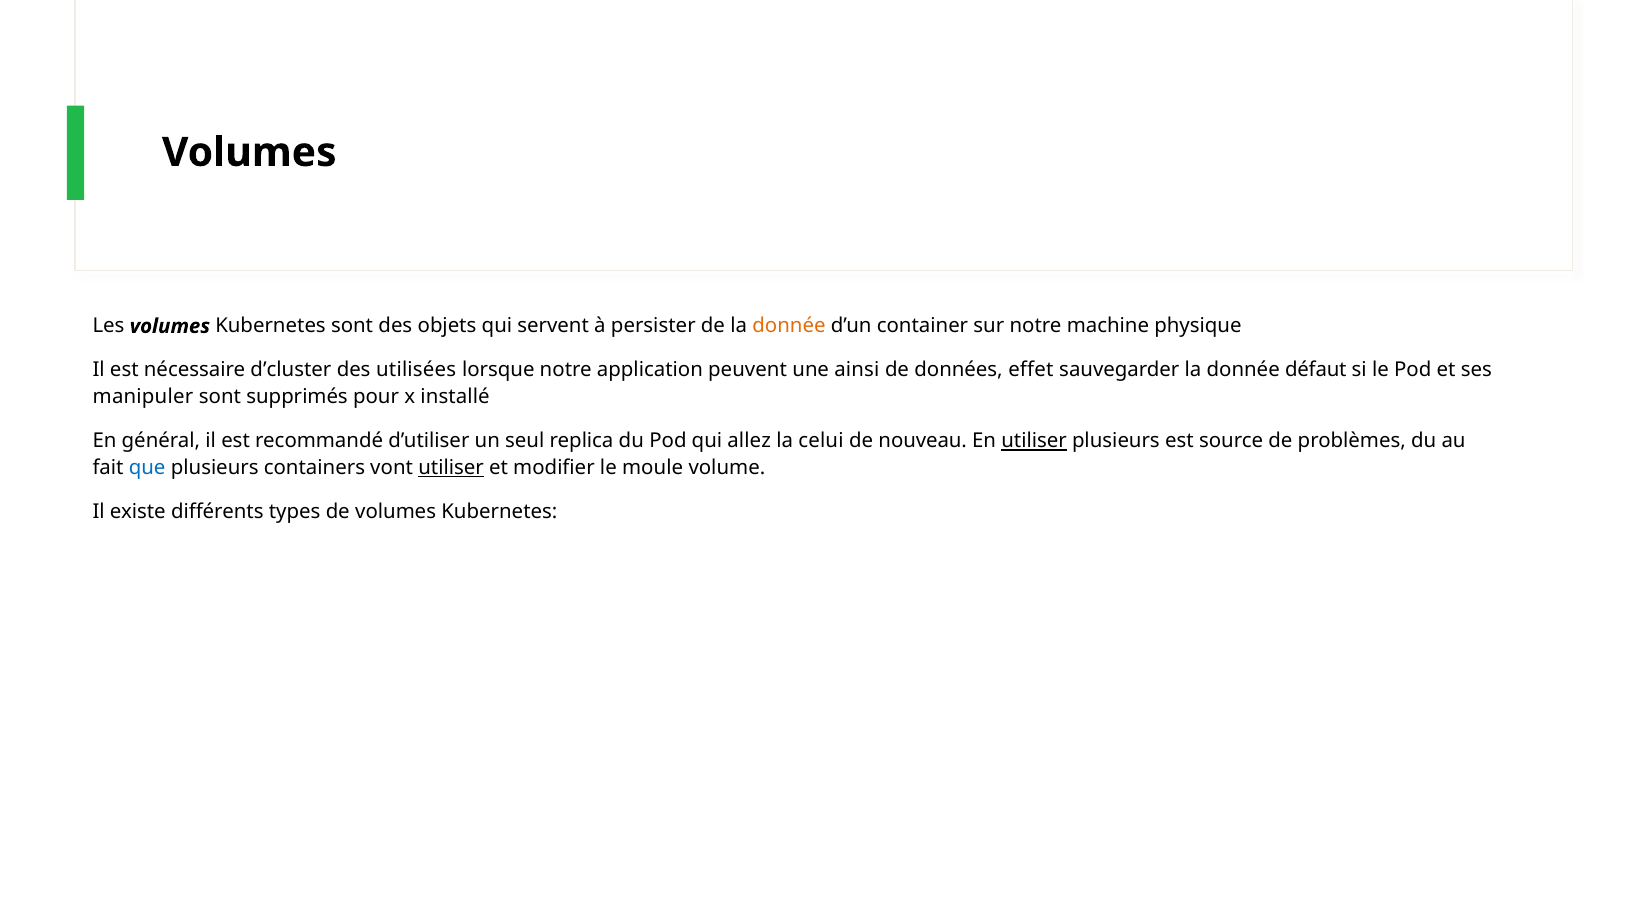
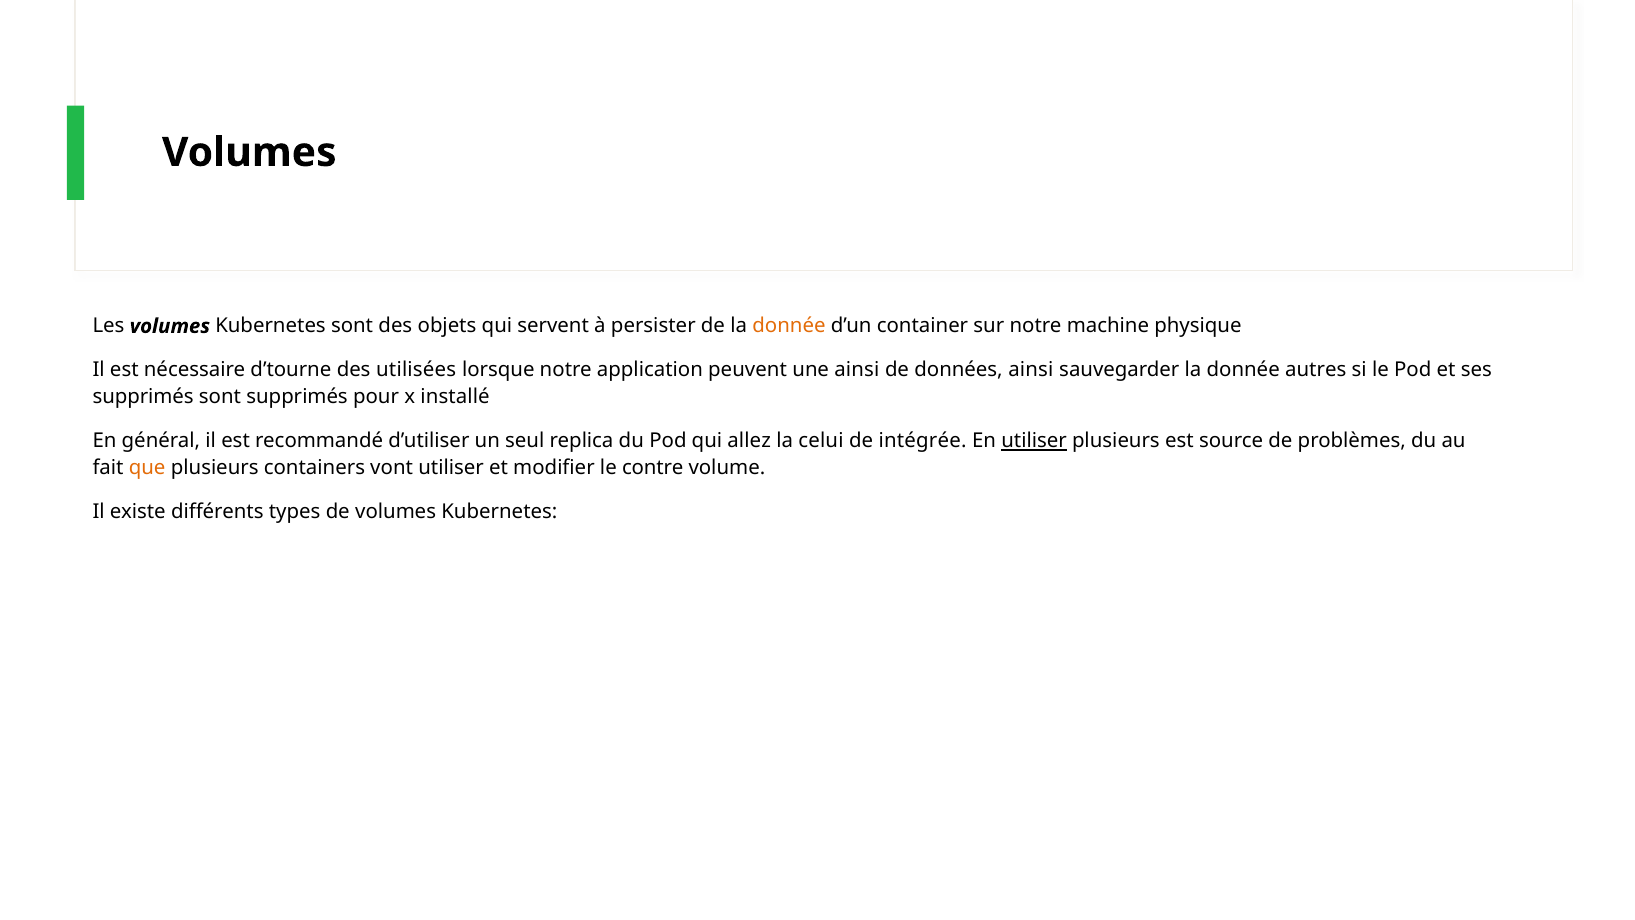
d’cluster: d’cluster -> d’tourne (291, 370)
données effet: effet -> ainsi (1031, 370)
défaut: défaut -> autres (1316, 370)
manipuler: manipuler -> supprimés (143, 397)
nouveau: nouveau -> intégrée (923, 441)
que colour: blue -> orange (147, 468)
utiliser underline: present -> none (451, 468)
moule: moule -> contre (653, 468)
